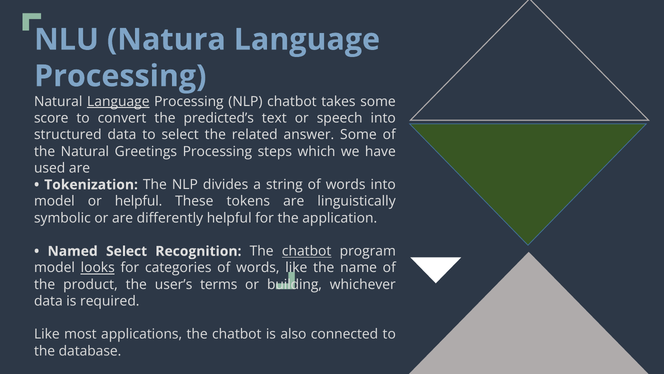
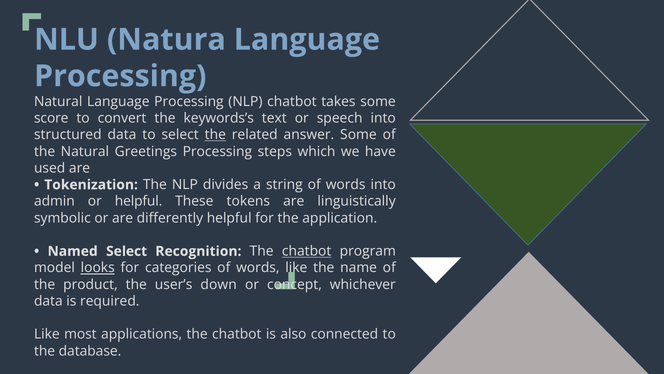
Language underline: present -> none (118, 101)
predicted’s: predicted’s -> keywords’s (219, 118)
the underline: none -> present (215, 135)
model: model -> admin (54, 201)
terms: terms -> down (219, 284)
building: building -> concept (294, 284)
